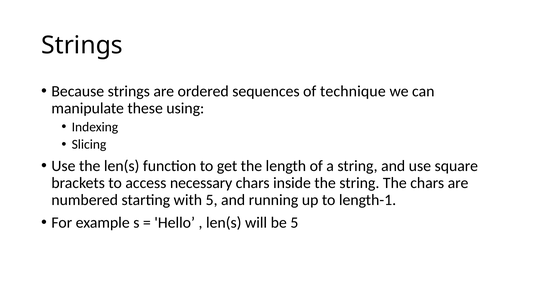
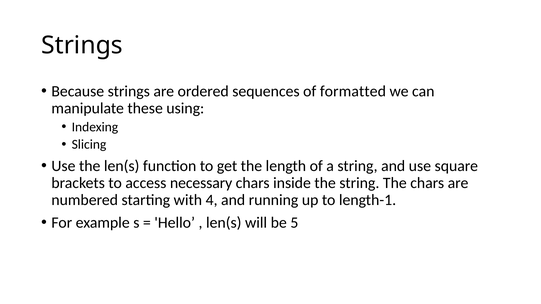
technique: technique -> formatted (353, 91)
with 5: 5 -> 4 (212, 200)
